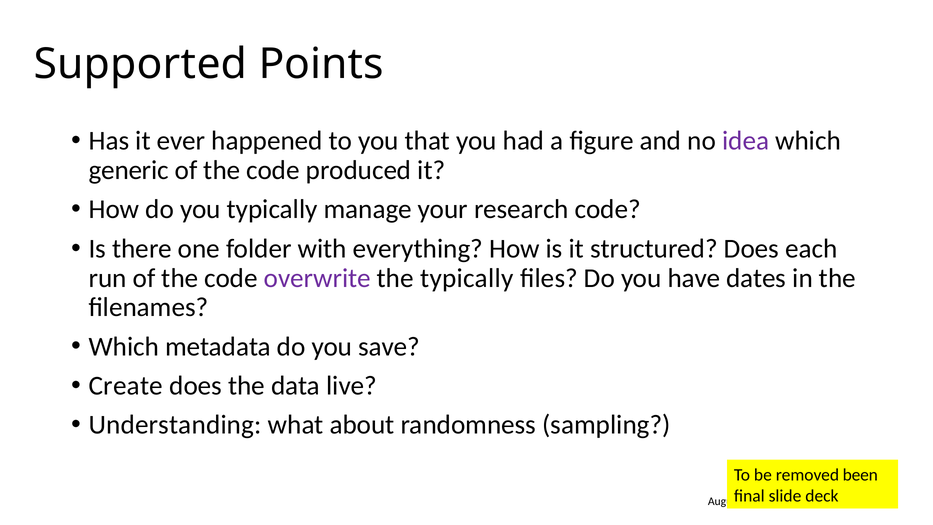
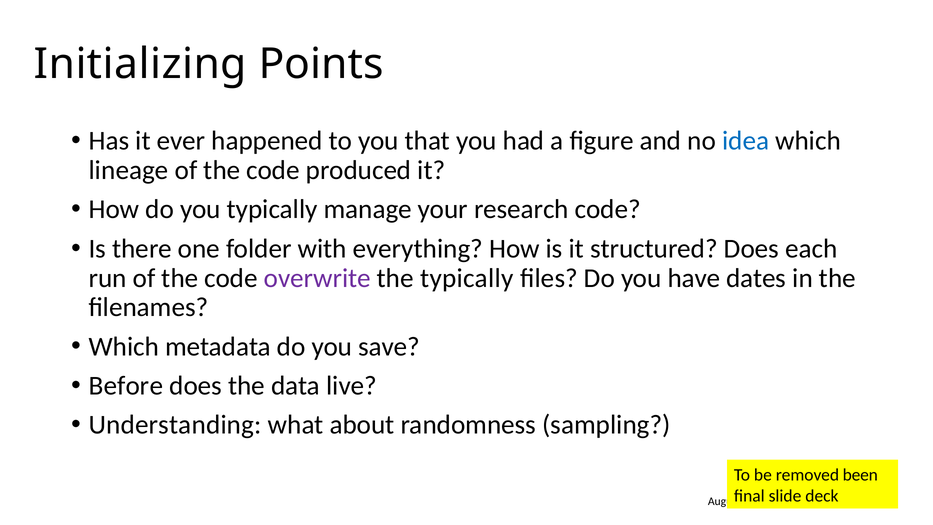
Supported: Supported -> Initializing (140, 64)
idea colour: purple -> blue (746, 141)
generic: generic -> lineage (129, 170)
Create: Create -> Before (126, 386)
